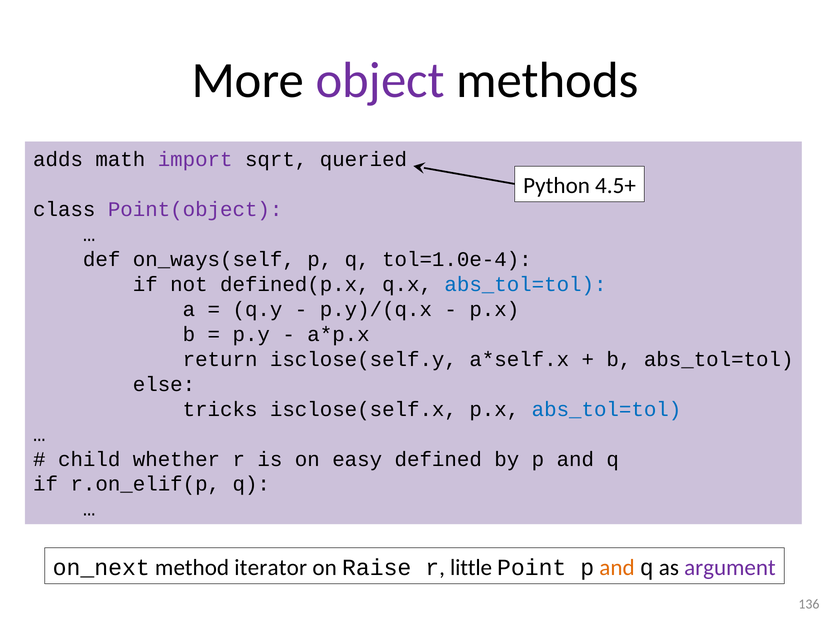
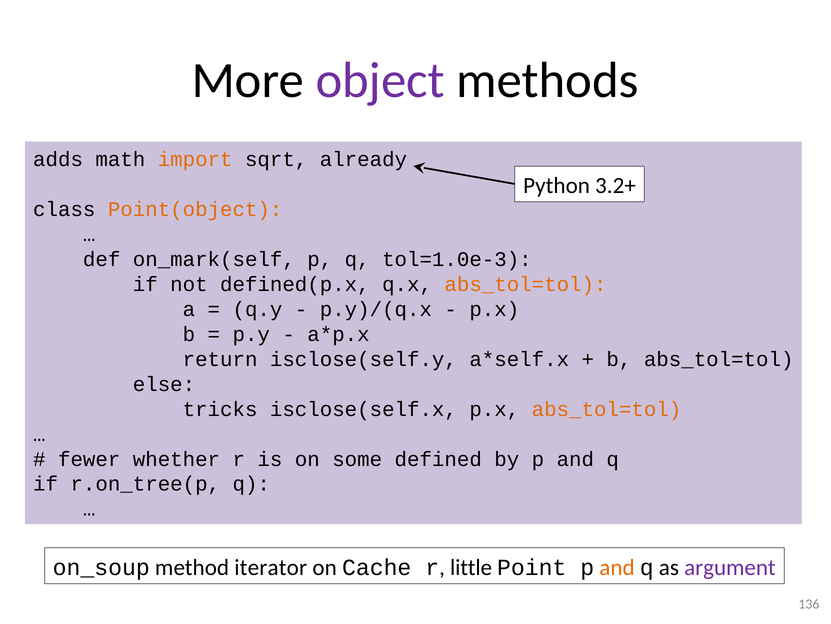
import colour: purple -> orange (195, 159)
queried: queried -> already (363, 159)
4.5+: 4.5+ -> 3.2+ (616, 185)
Point(object colour: purple -> orange (195, 209)
on_ways(self: on_ways(self -> on_mark(self (214, 259)
tol=1.0e-4: tol=1.0e-4 -> tol=1.0e-3 (457, 259)
abs_tol=tol colour: blue -> orange (525, 284)
abs_tol=tol colour: blue -> orange (606, 409)
child: child -> fewer (89, 459)
easy: easy -> some (357, 459)
r.on_elif(p: r.on_elif(p -> r.on_tree(p (145, 484)
on_next: on_next -> on_soup (101, 567)
Raise: Raise -> Cache (377, 567)
